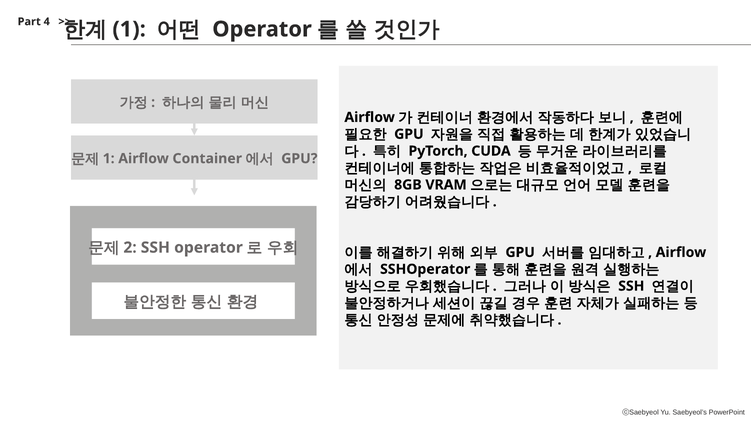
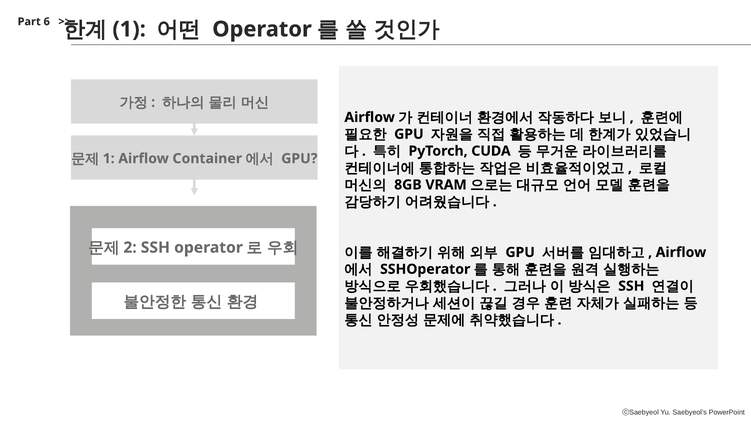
4: 4 -> 6 (47, 22)
